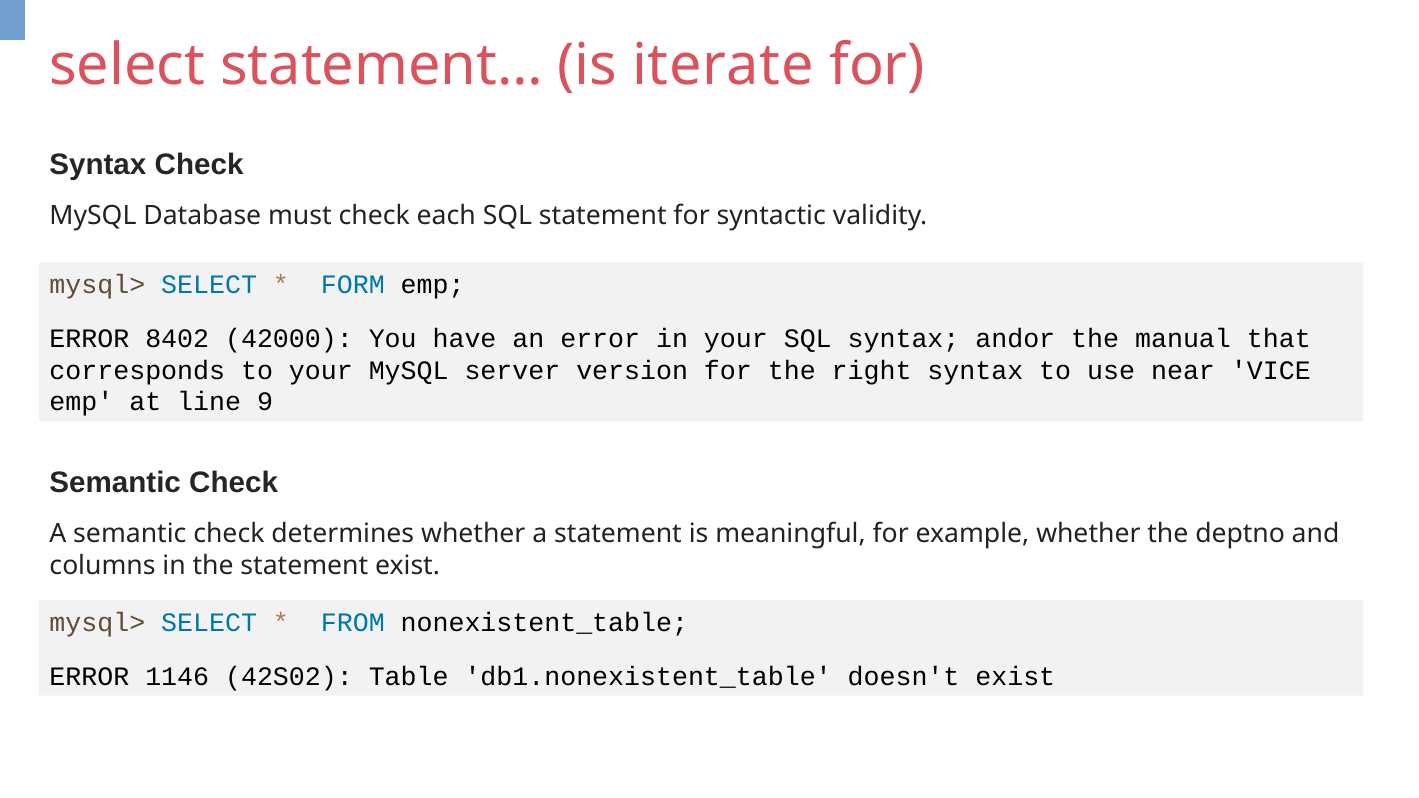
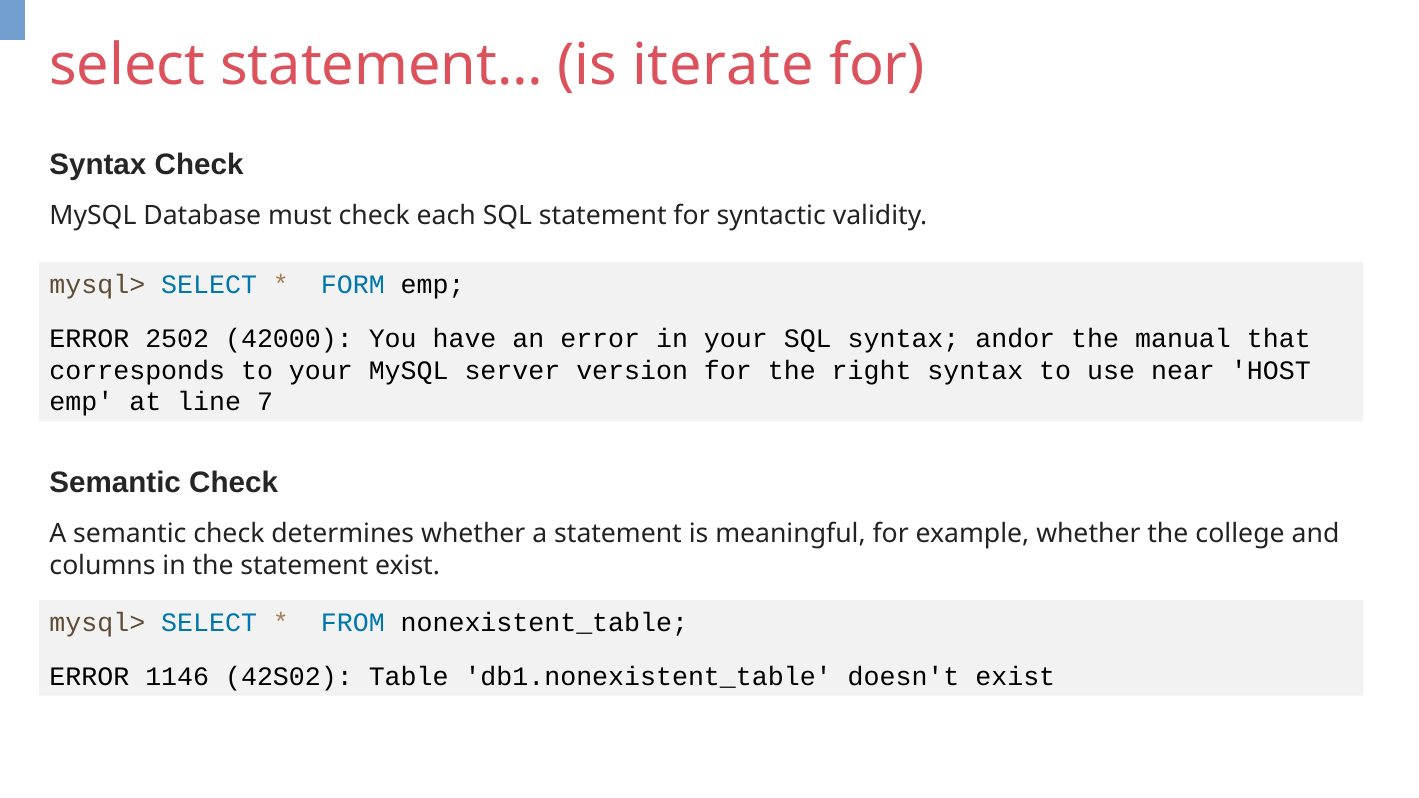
8402: 8402 -> 2502 (177, 338)
VICE: VICE -> HOST (1271, 370)
9: 9 -> 7 (265, 402)
deptno: deptno -> college (1240, 534)
